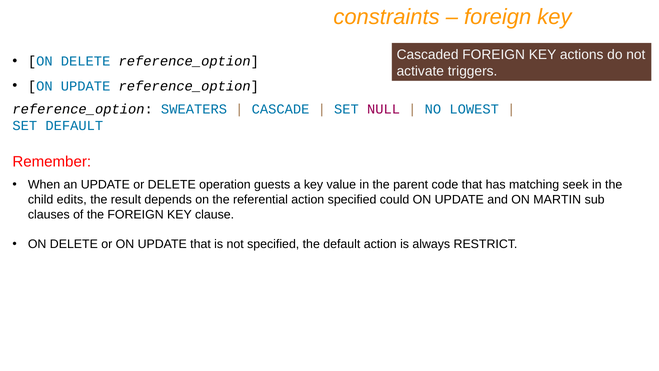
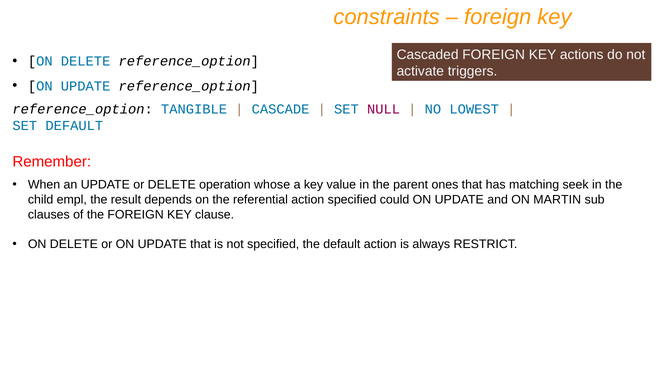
SWEATERS: SWEATERS -> TANGIBLE (194, 109)
guests: guests -> whose (272, 185)
code: code -> ones (445, 185)
edits: edits -> empl (72, 199)
